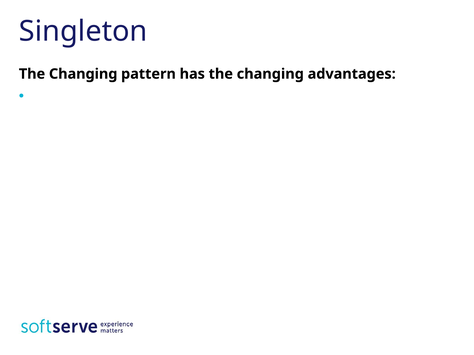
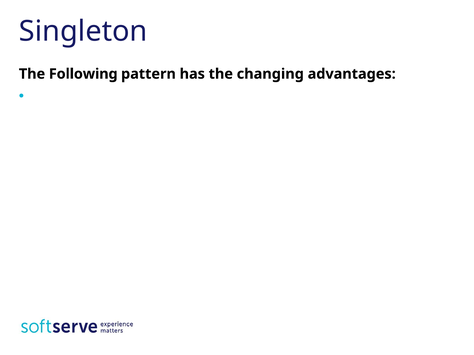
Changing: Changing -> Following (83, 74)
